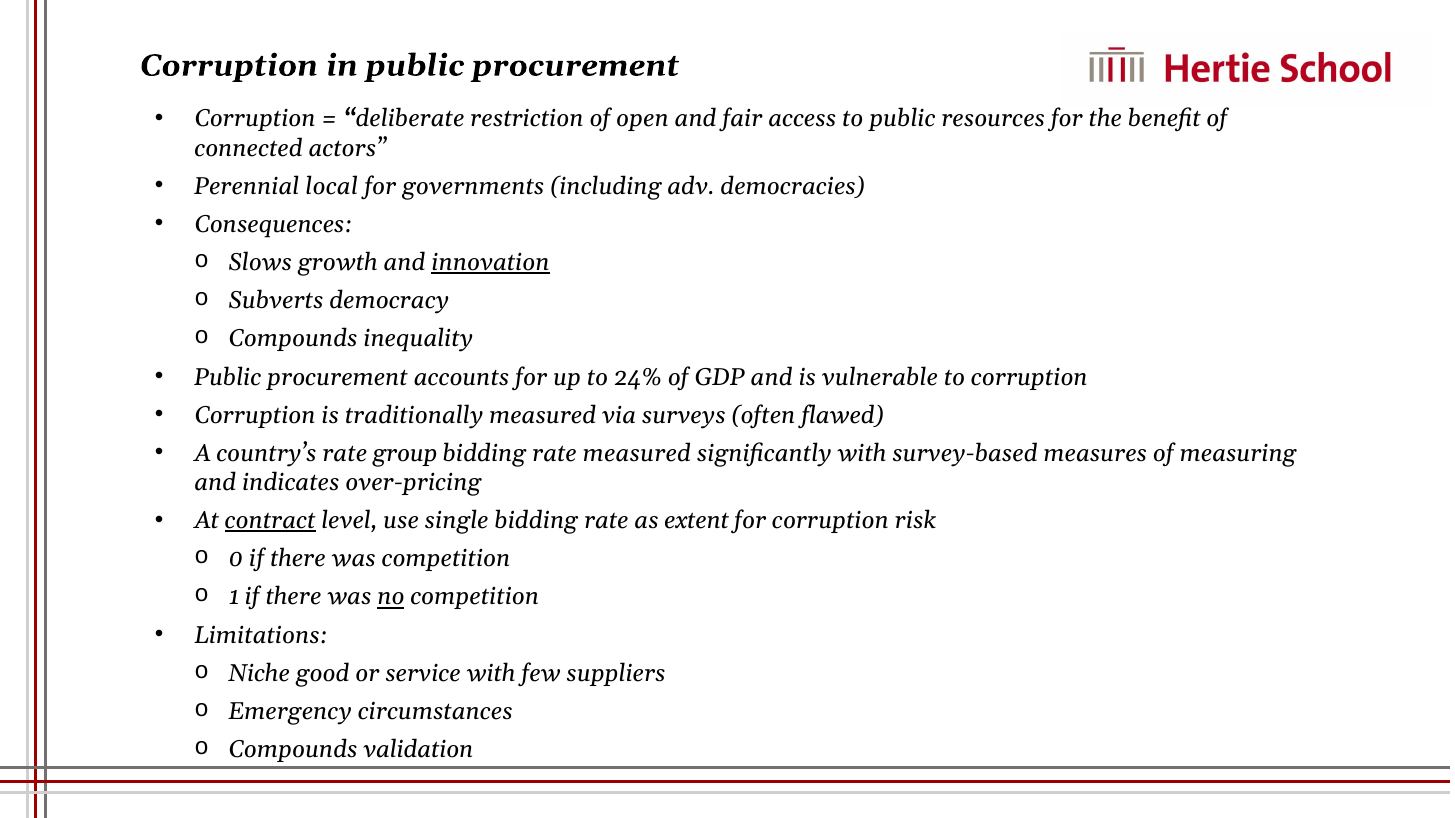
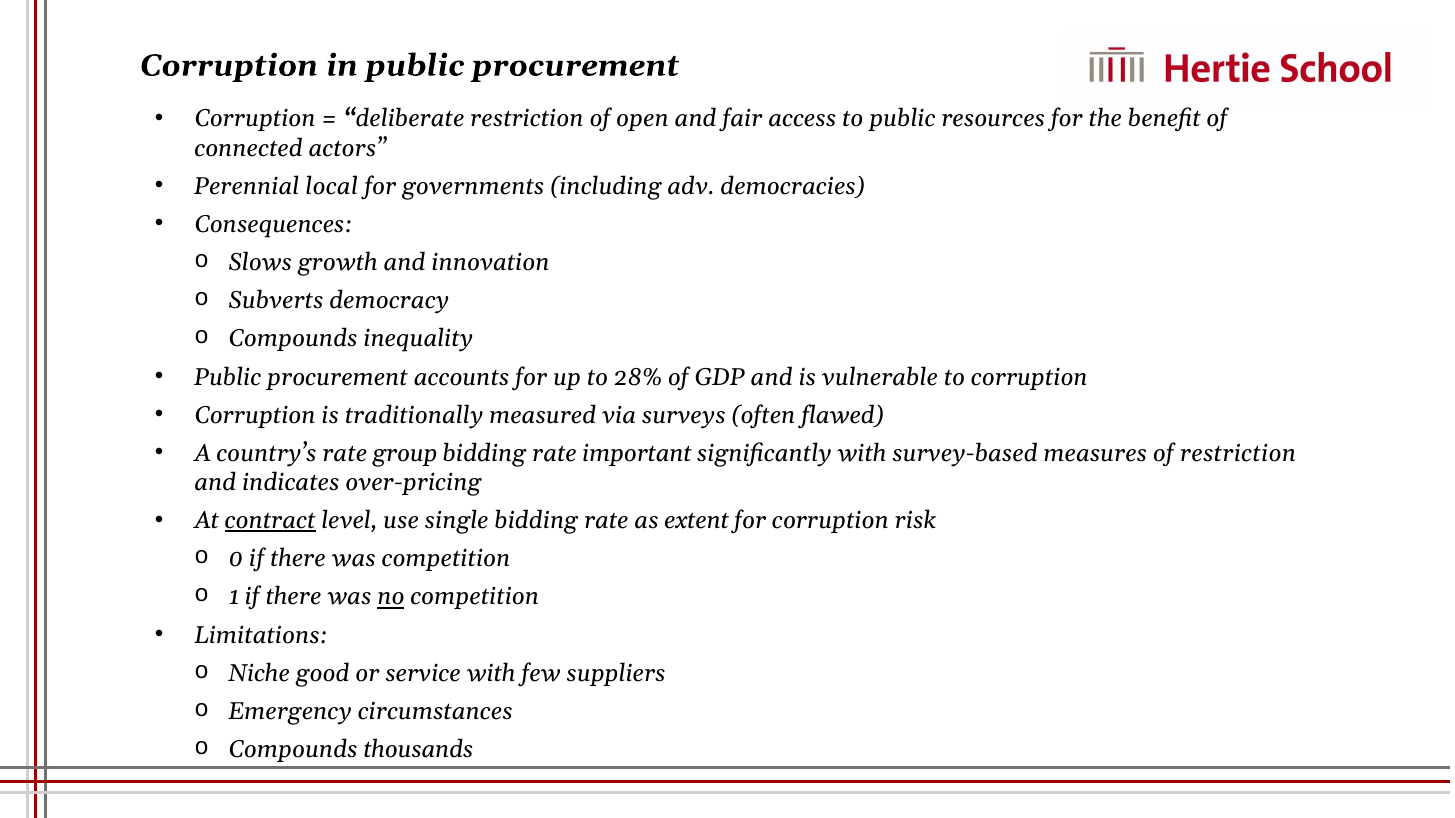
innovation underline: present -> none (491, 263)
24%: 24% -> 28% (638, 377)
rate measured: measured -> important (637, 454)
of measuring: measuring -> restriction (1238, 454)
validation: validation -> thousands (418, 750)
